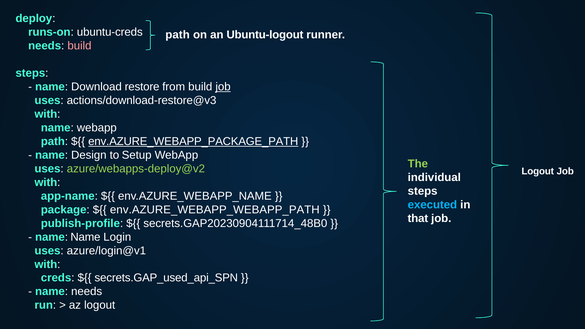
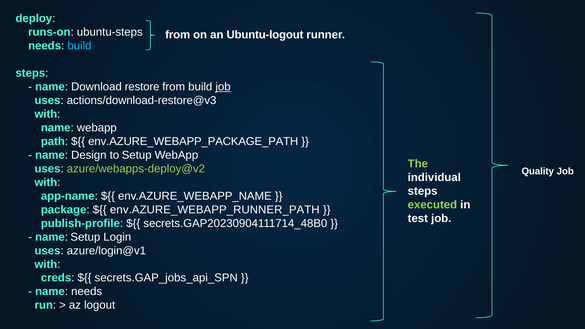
ubuntu-creds: ubuntu-creds -> ubuntu-steps (110, 32)
path: path -> from (178, 35)
build colour: pink -> light blue (79, 46)
env.AZURE_WEBAPP_PACKAGE_PATH underline: present -> none (193, 141)
Logout: Logout -> Quality (538, 171)
executed colour: light blue -> light green (432, 205)
env.AZURE_WEBAPP_WEBAPP_PATH: env.AZURE_WEBAPP_WEBAPP_PATH -> env.AZURE_WEBAPP_RUNNER_PATH (215, 210)
that: that -> test (418, 218)
name Name: Name -> Setup (85, 237)
secrets.GAP_used_api_SPN: secrets.GAP_used_api_SPN -> secrets.GAP_jobs_api_SPN (166, 278)
